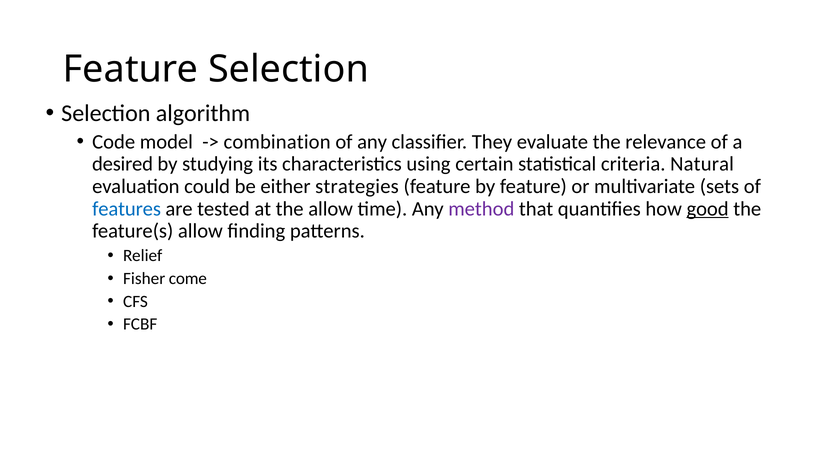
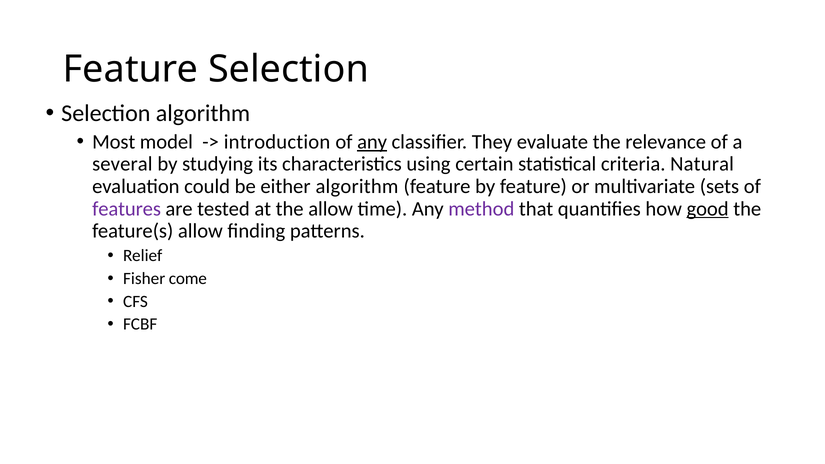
Code: Code -> Most (114, 142)
combination: combination -> introduction (277, 142)
any underline: none -> present (372, 142)
desired: desired -> several (122, 164)
either strategies: strategies -> algorithm (357, 186)
features colour: blue -> purple (127, 209)
